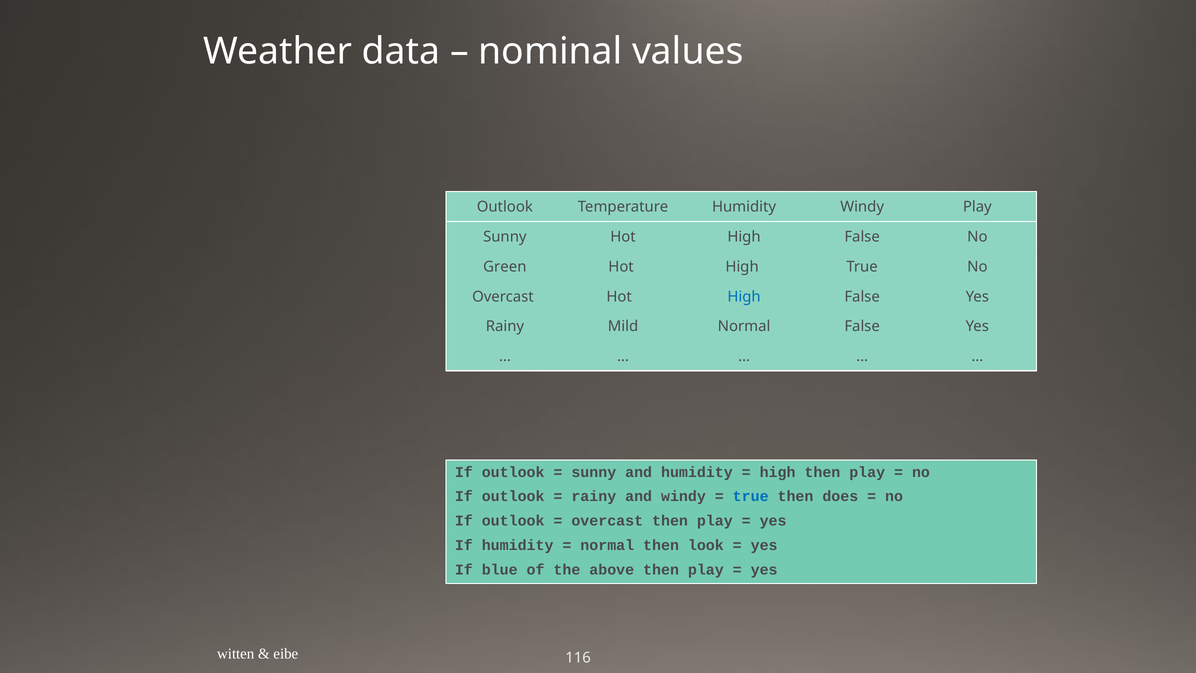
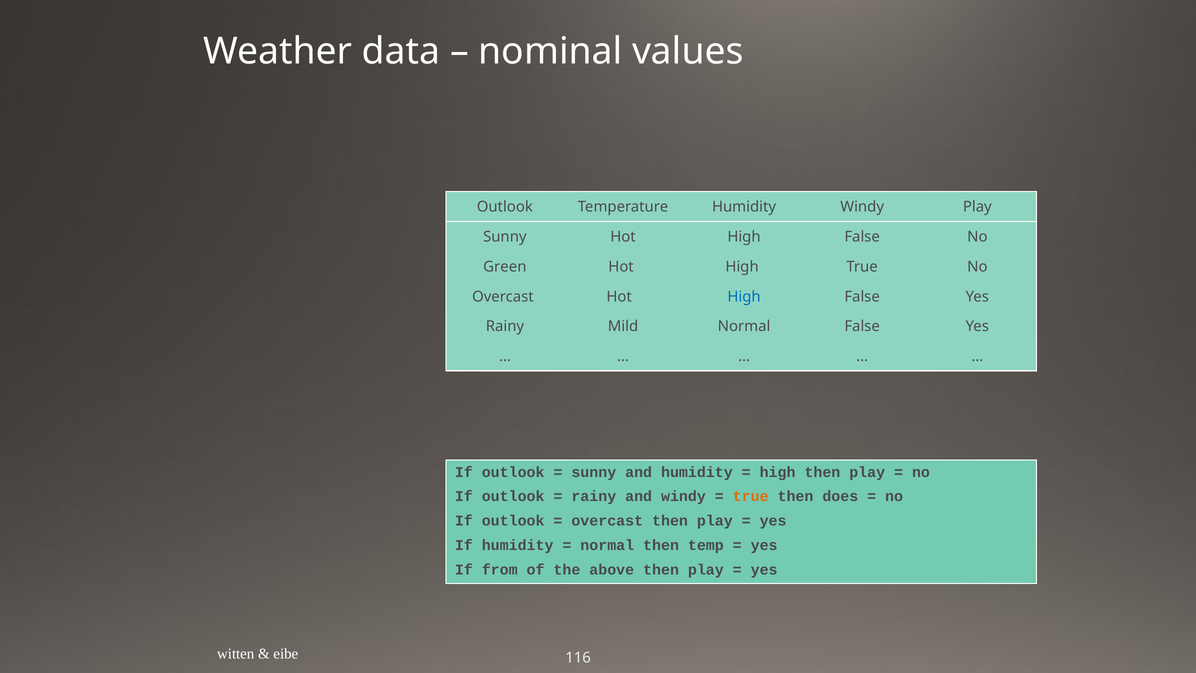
true colour: blue -> orange (751, 496)
look: look -> temp (706, 545)
blue: blue -> from (500, 569)
